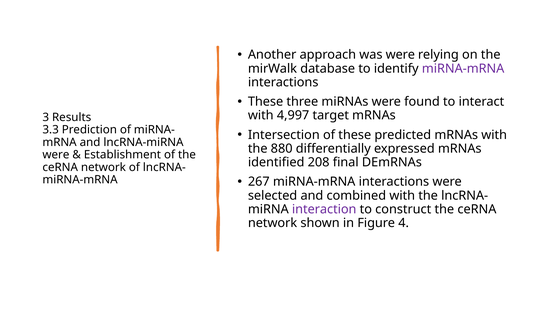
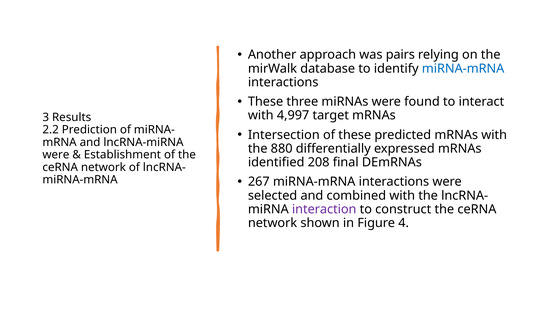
was were: were -> pairs (400, 55)
miRNA-mRNA colour: purple -> blue (463, 69)
3.3: 3.3 -> 2.2 (51, 130)
